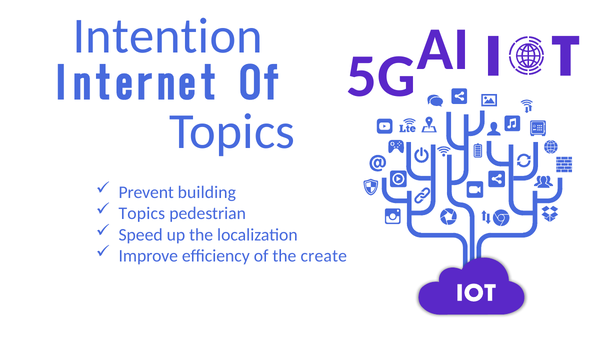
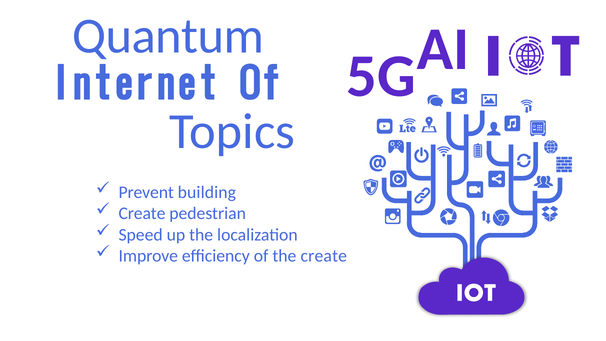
Intention: Intention -> Quantum (168, 36)
Topics: Topics -> Create (142, 213)
